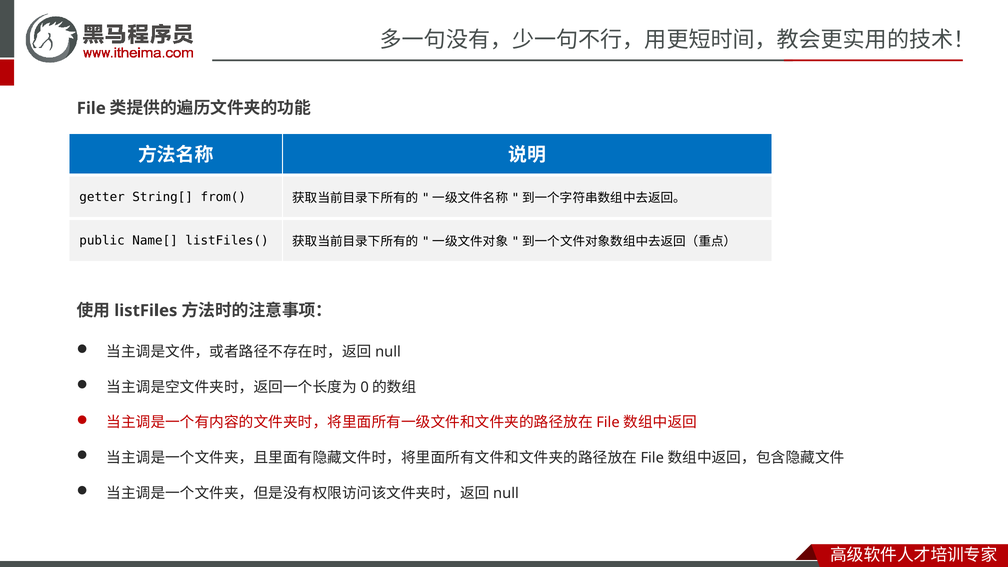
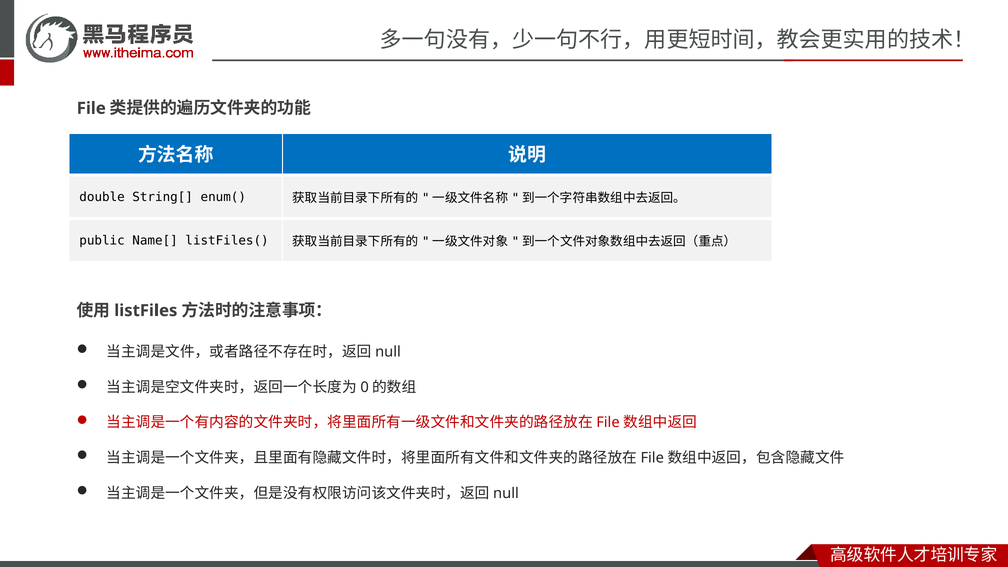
getter: getter -> double (102, 197)
from(: from( -> enum( (223, 197)
